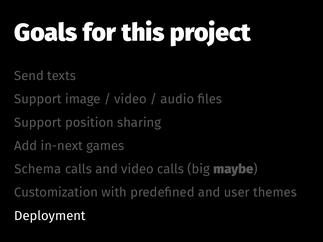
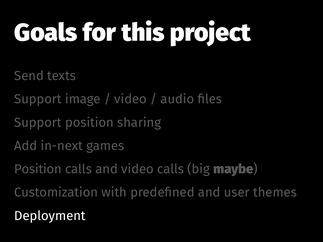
Schema: Schema -> Position (38, 169)
